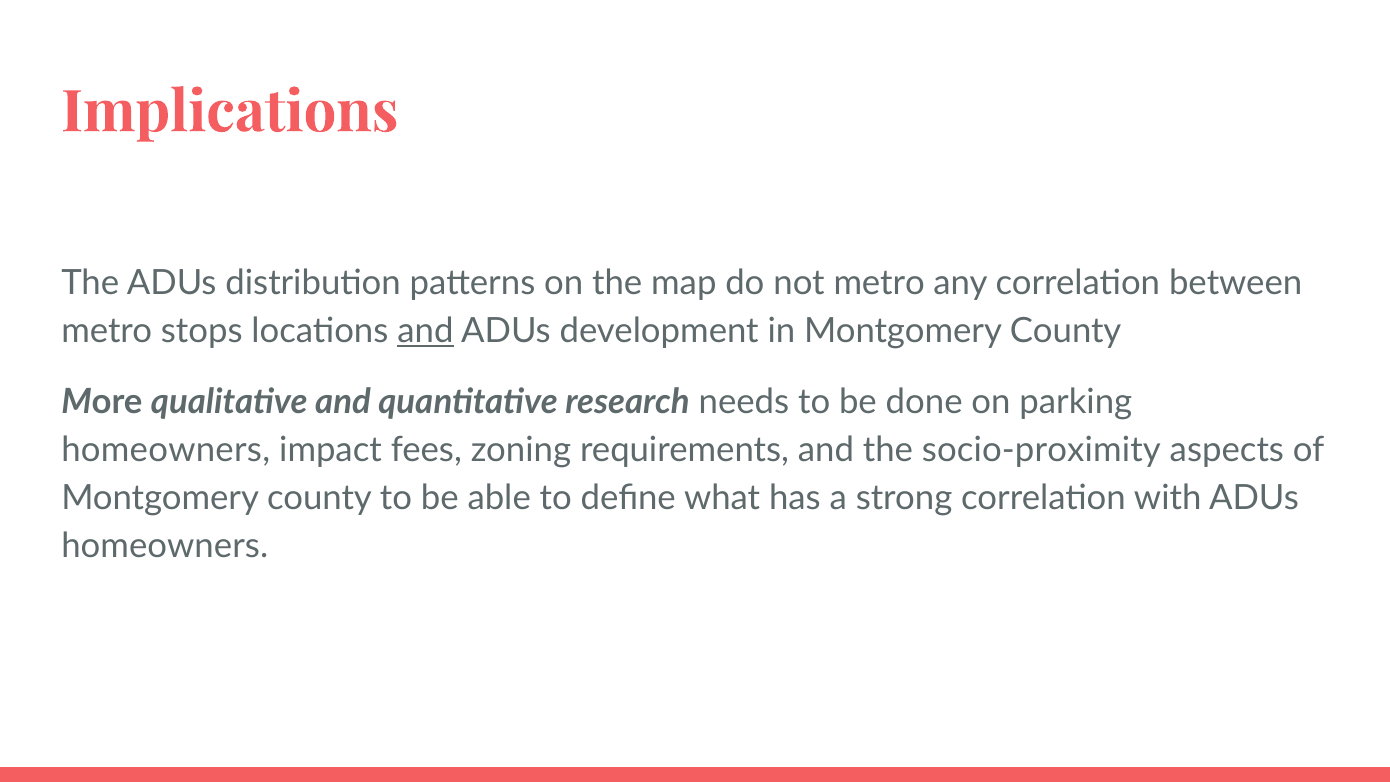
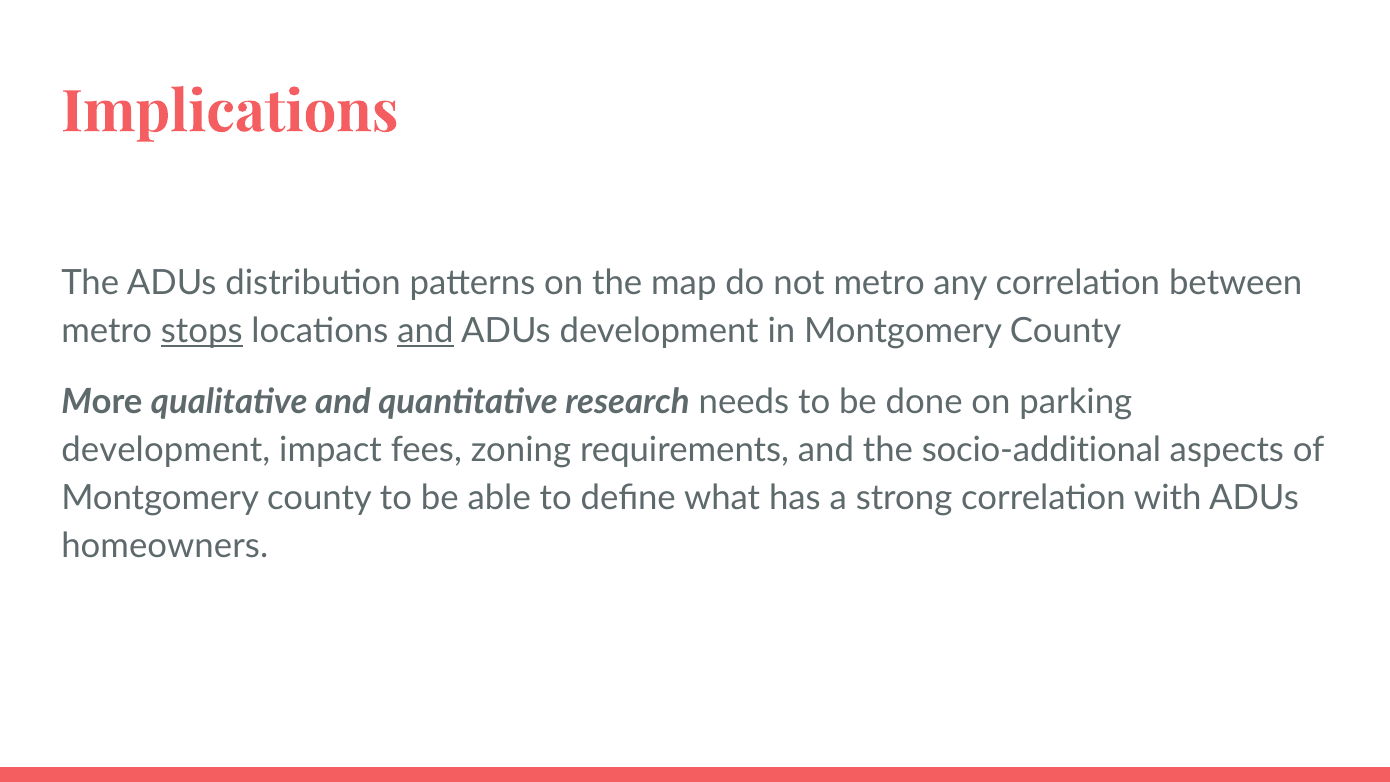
stops underline: none -> present (202, 331)
homeowners: homeowners -> development (166, 450)
socio-proximity: socio-proximity -> socio-additional (1041, 450)
